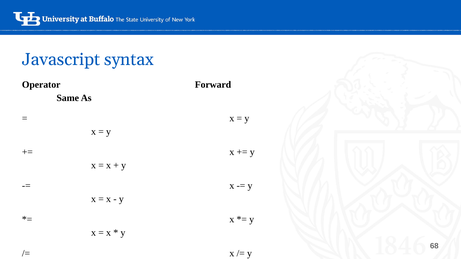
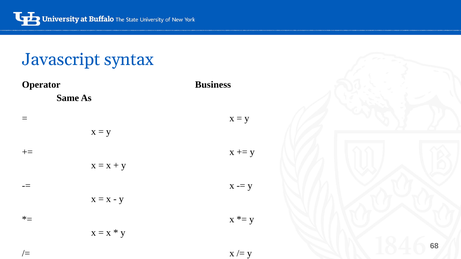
Forward: Forward -> Business (213, 85)
